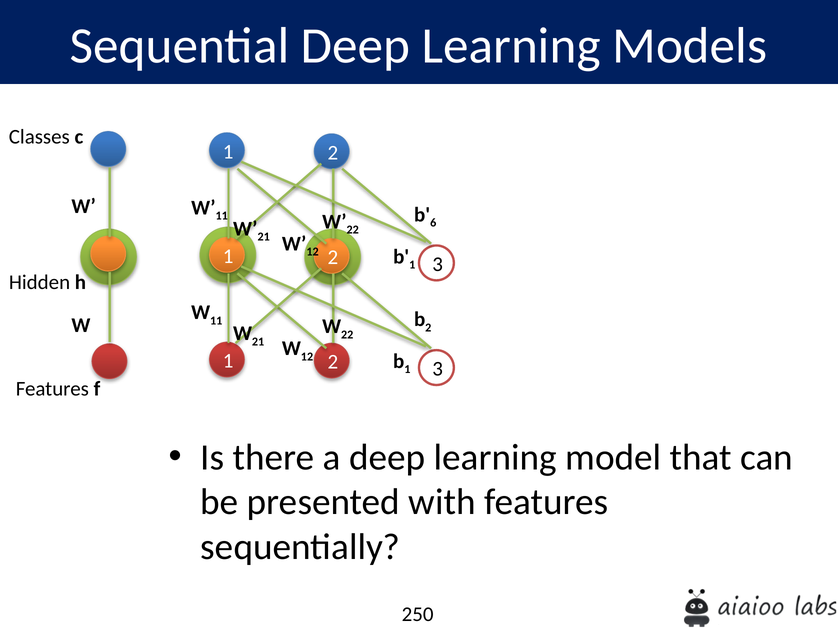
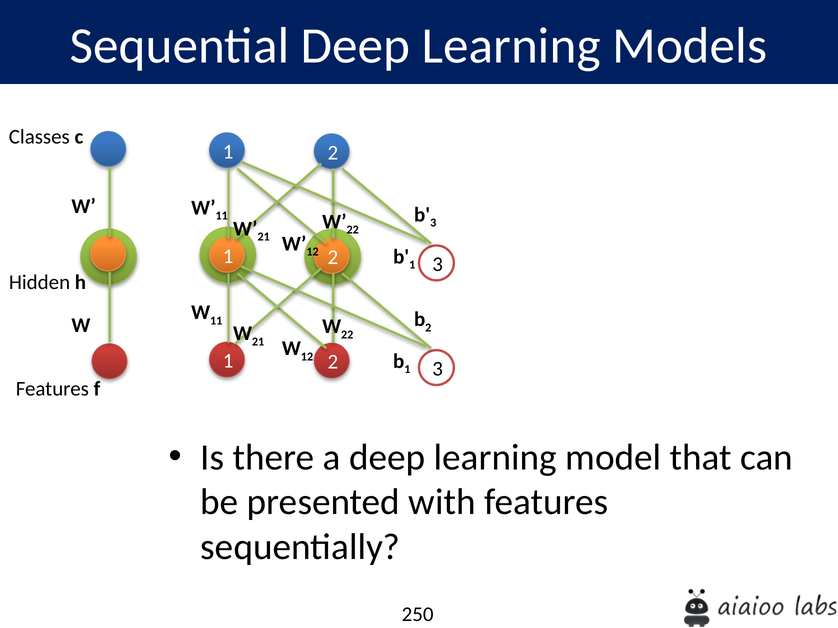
6: 6 -> 3 (433, 223)
